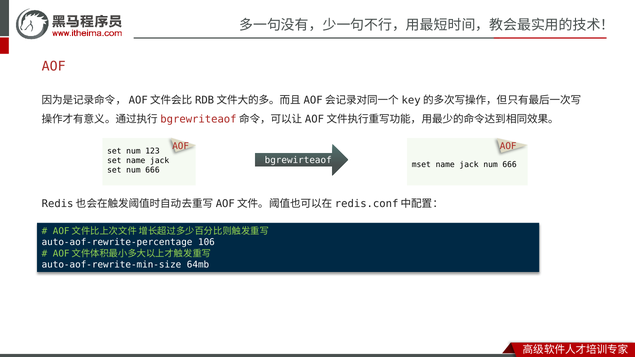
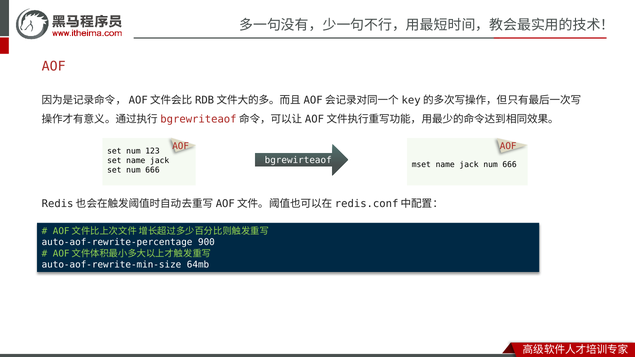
106: 106 -> 900 (206, 243)
